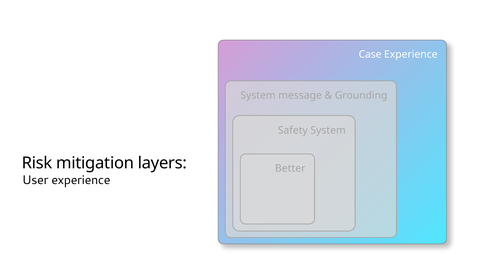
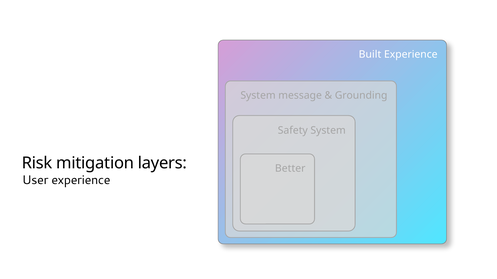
Case: Case -> Built (370, 55)
